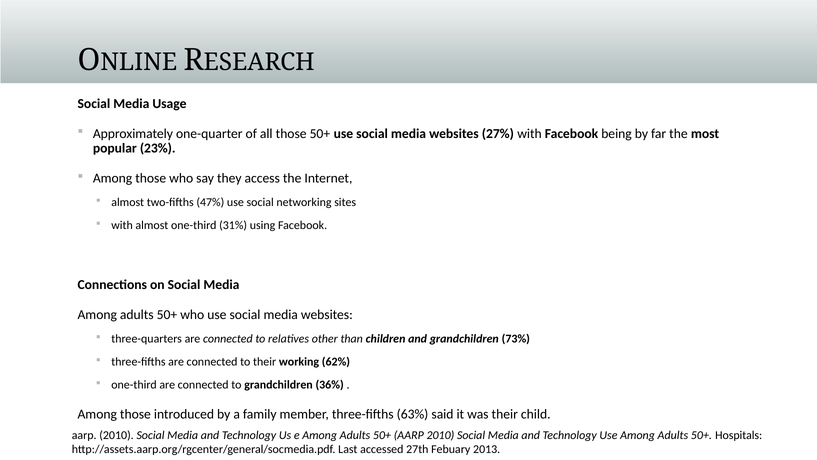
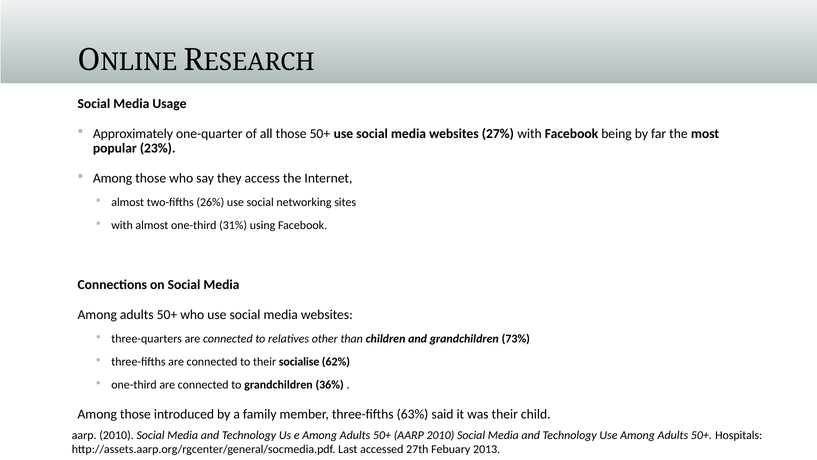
47%: 47% -> 26% (210, 202)
working: working -> socialise (299, 362)
